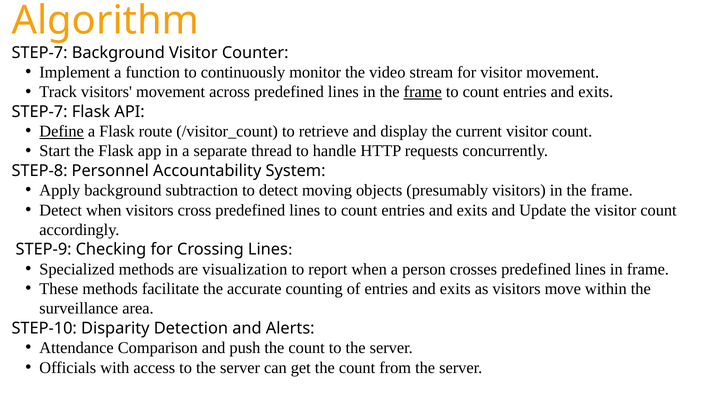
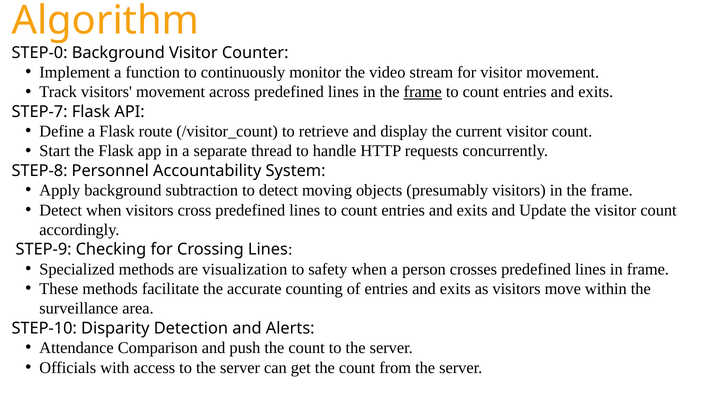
STEP-7: STEP-7 -> STEP-0 (40, 53)
Define underline: present -> none (62, 131)
report: report -> safety (328, 269)
